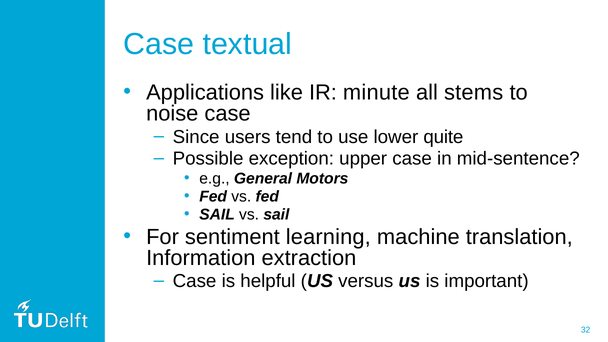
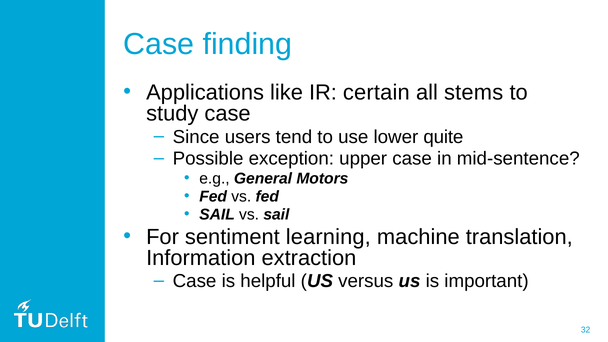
textual: textual -> finding (247, 44)
minute: minute -> certain (376, 92)
noise: noise -> study (172, 113)
